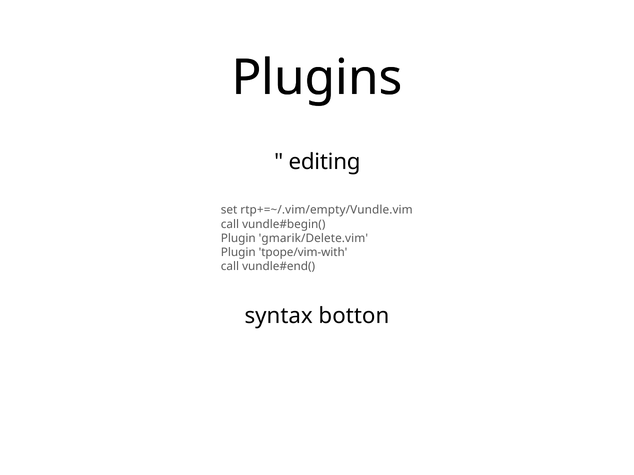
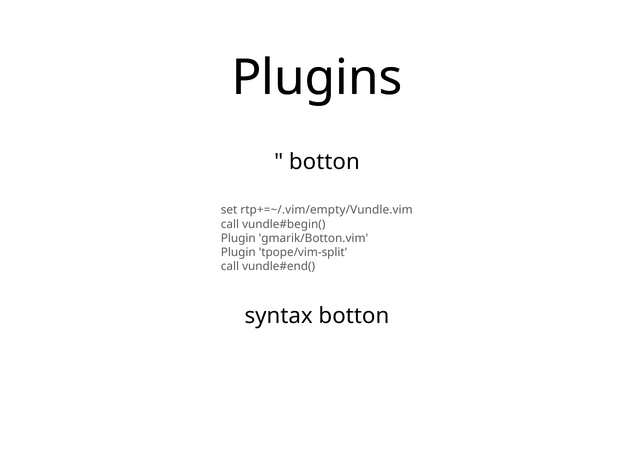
editing: editing -> botton (324, 162)
gmarik/Delete.vim: gmarik/Delete.vim -> gmarik/Botton.vim (313, 239)
tpope/vim-with: tpope/vim-with -> tpope/vim-split (303, 253)
